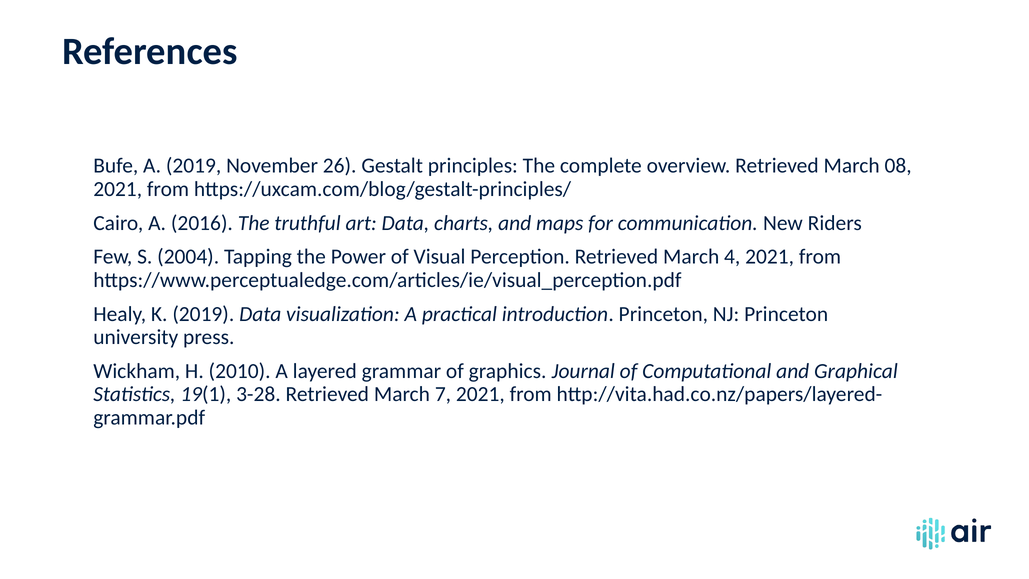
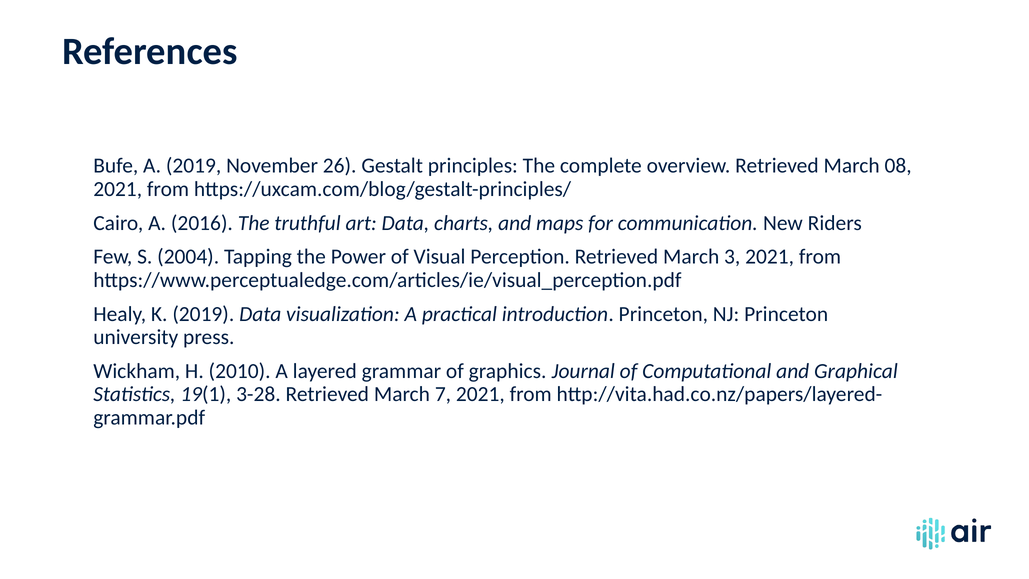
4: 4 -> 3 (732, 257)
